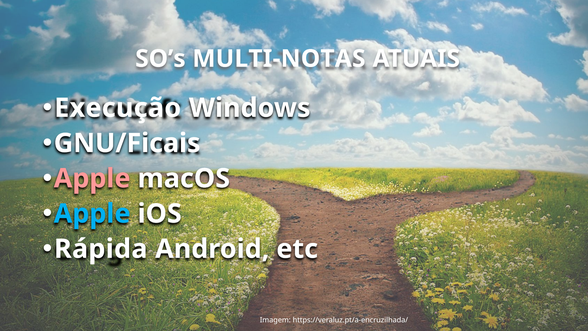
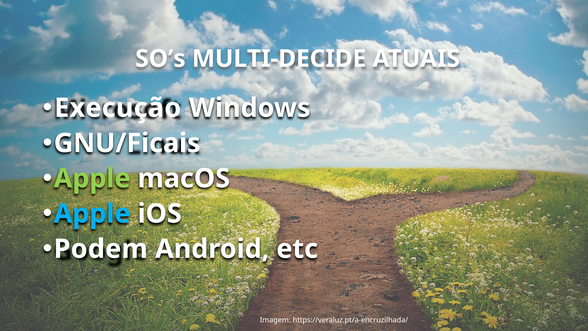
MULTI-NOTAS: MULTI-NOTAS -> MULTI-DECIDE (279, 59)
Apple colour: pink -> light green (92, 178)
Rápida: Rápida -> Podem (101, 249)
